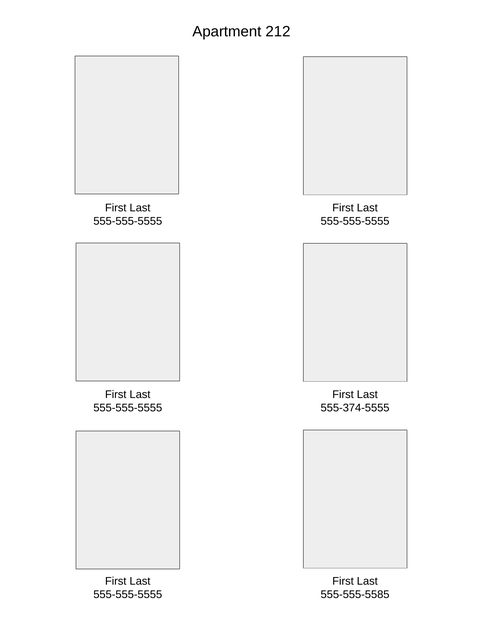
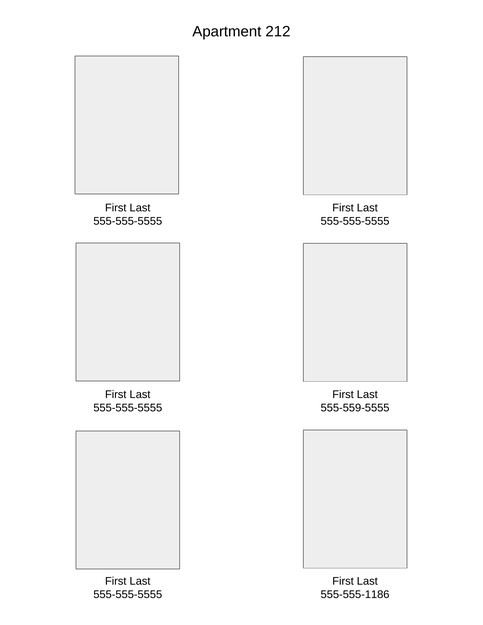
555-374-5555: 555-374-5555 -> 555-559-5555 (355, 408)
555-555-5585: 555-555-5585 -> 555-555-1186 (355, 595)
